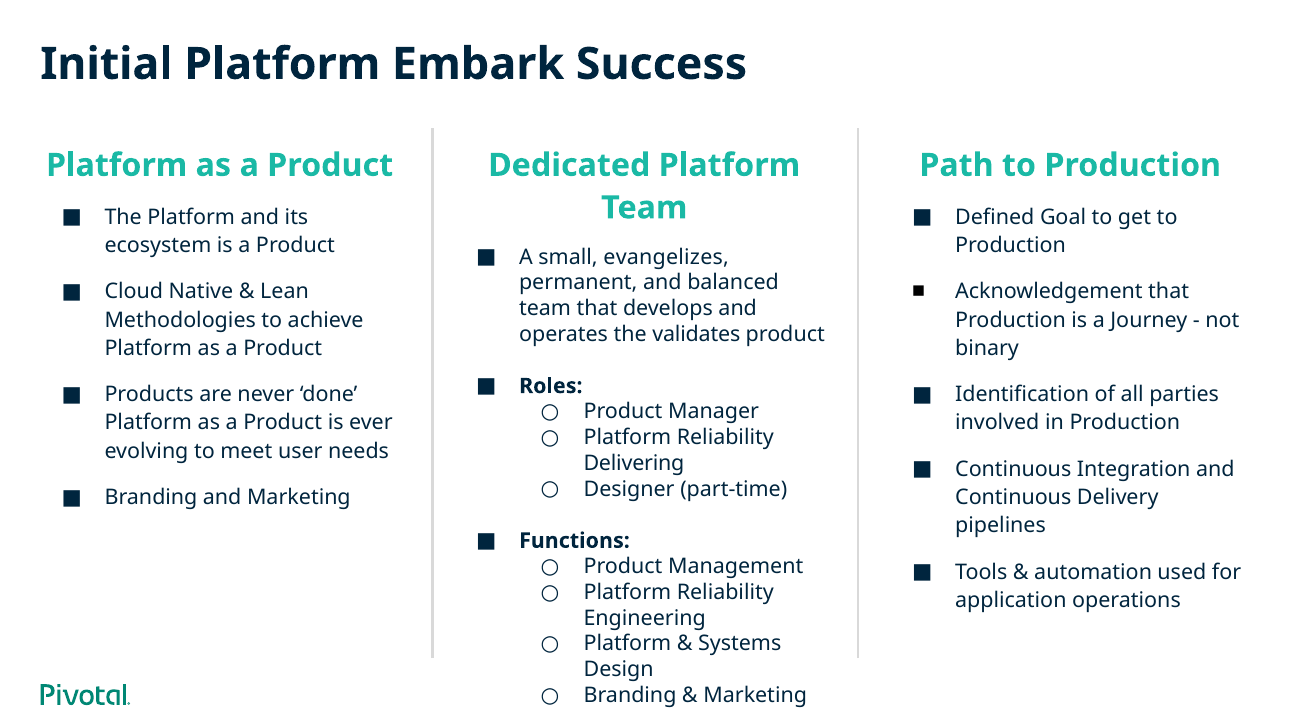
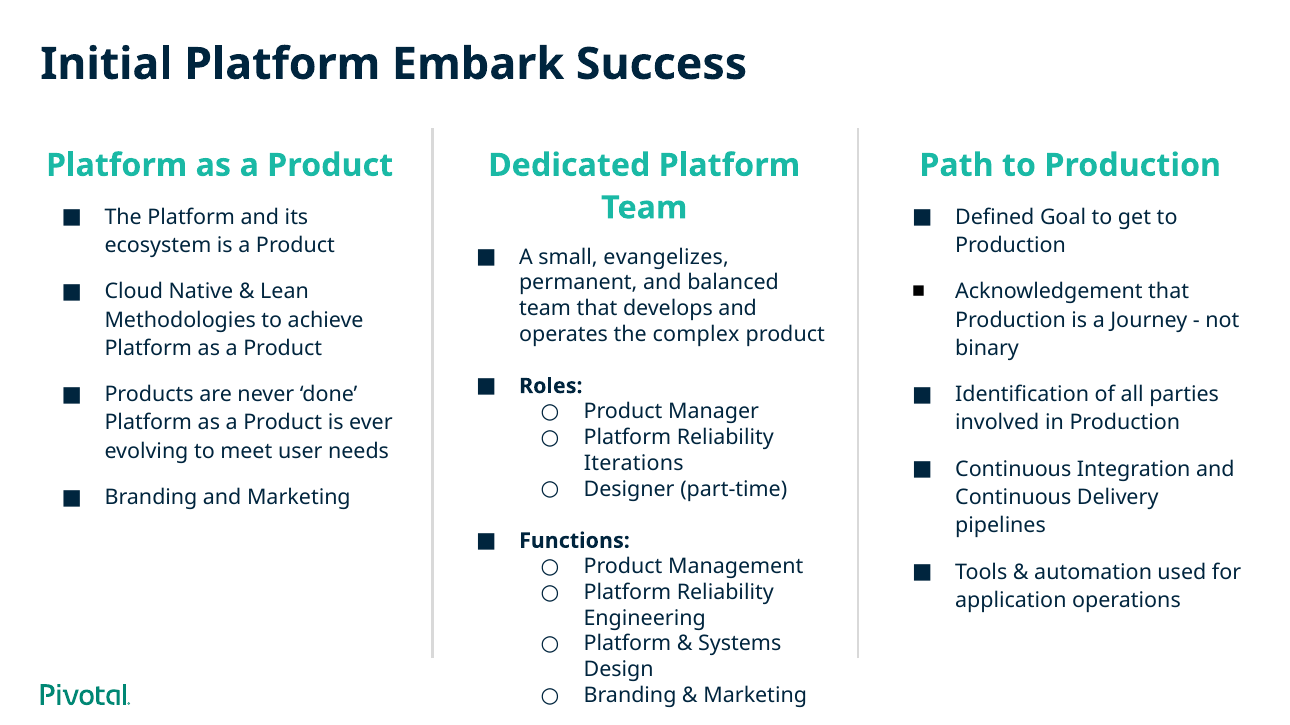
validates: validates -> complex (696, 335)
Delivering: Delivering -> Iterations (634, 464)
